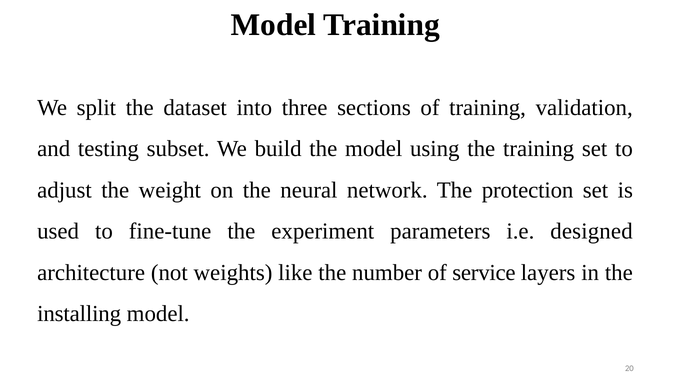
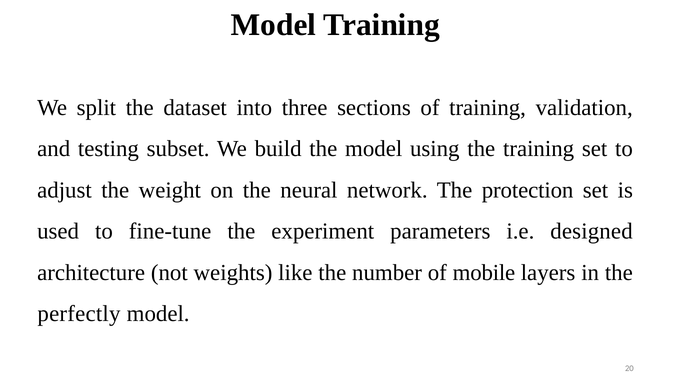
service: service -> mobile (484, 272)
installing: installing -> perfectly (79, 314)
